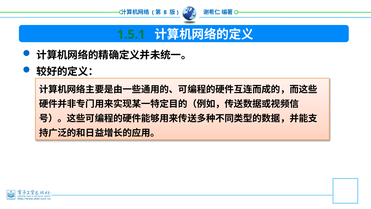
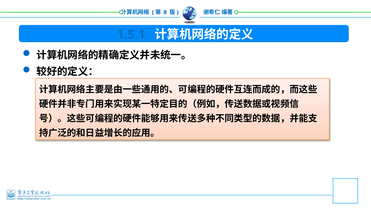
1.5.1 colour: green -> blue (131, 34)
